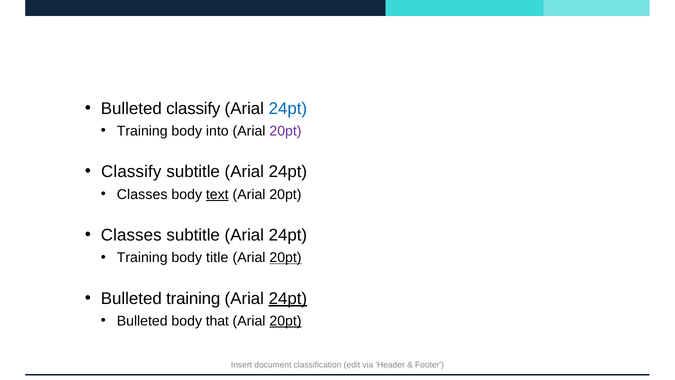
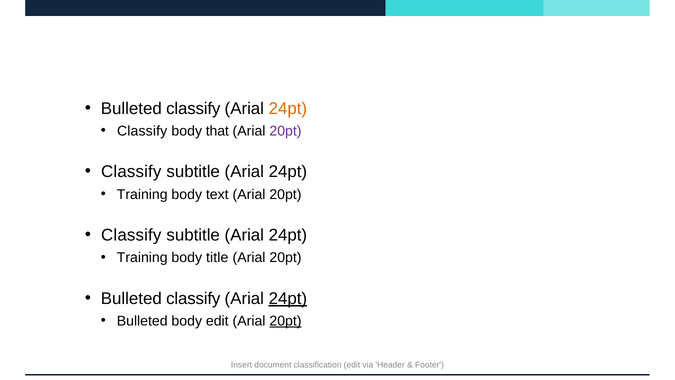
24pt colour: blue -> orange (288, 108)
Training: Training -> Classify (142, 131)
into: into -> that (217, 131)
Classes: Classes -> Training (142, 194)
text underline: present -> none (217, 194)
Classes: Classes -> Classify (131, 235)
20pt underline: present -> none (285, 258)
training: training -> classify (193, 298)
body that: that -> edit (217, 321)
